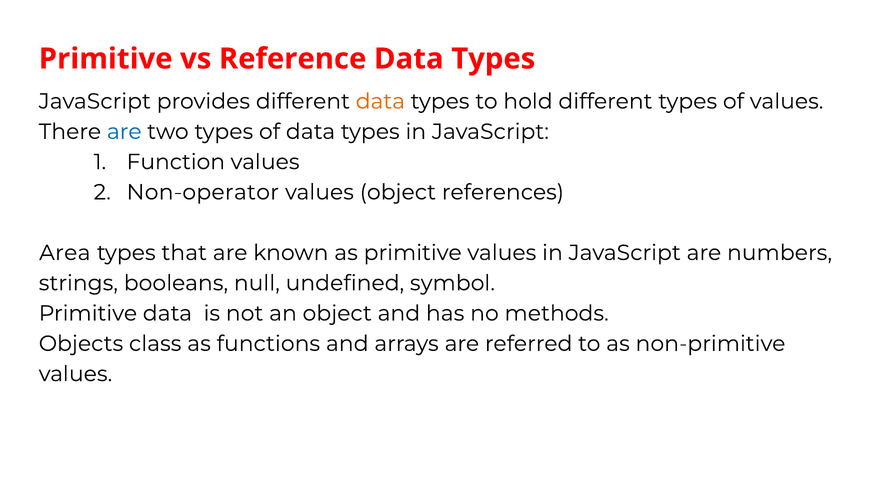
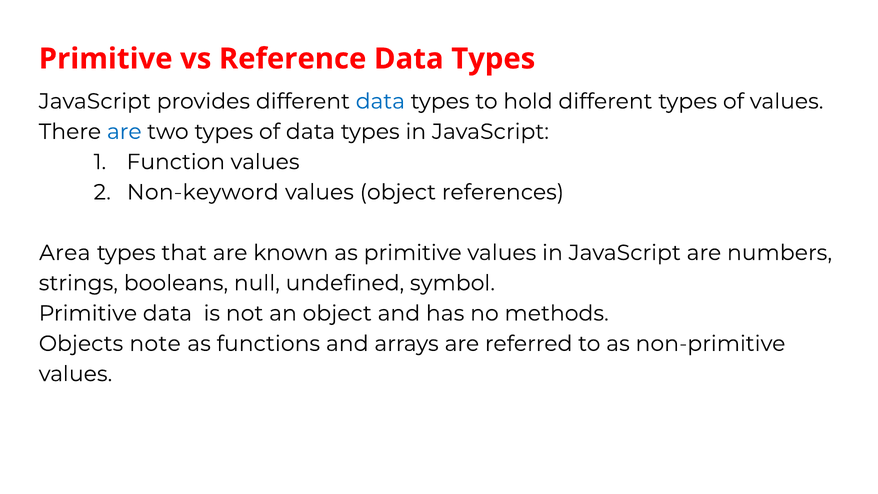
data colour: orange -> blue (380, 101)
Non-operator: Non-operator -> Non-keyword (203, 192)
class: class -> note (155, 344)
